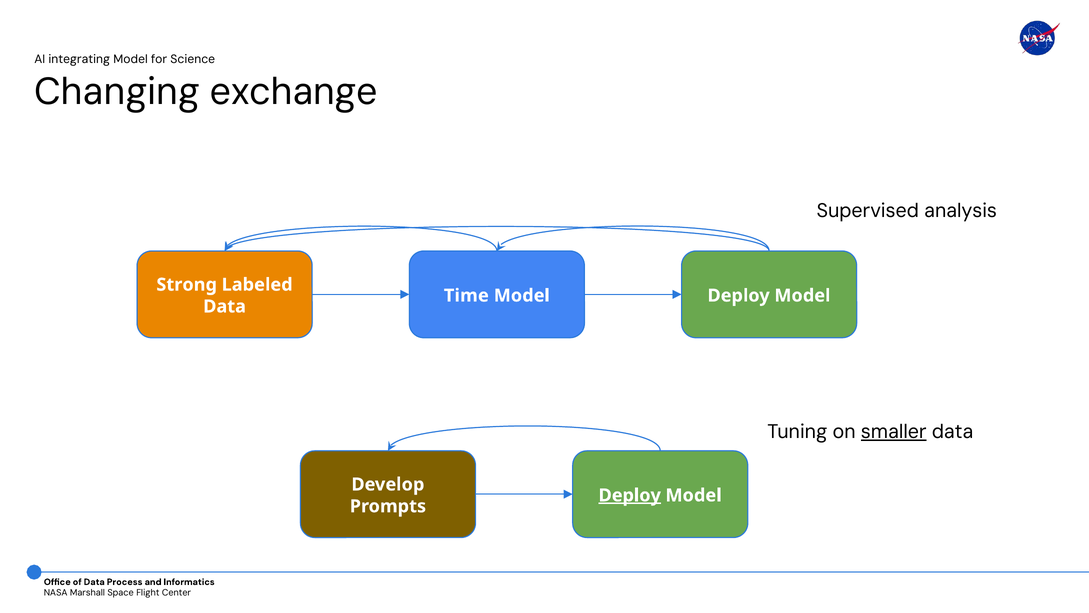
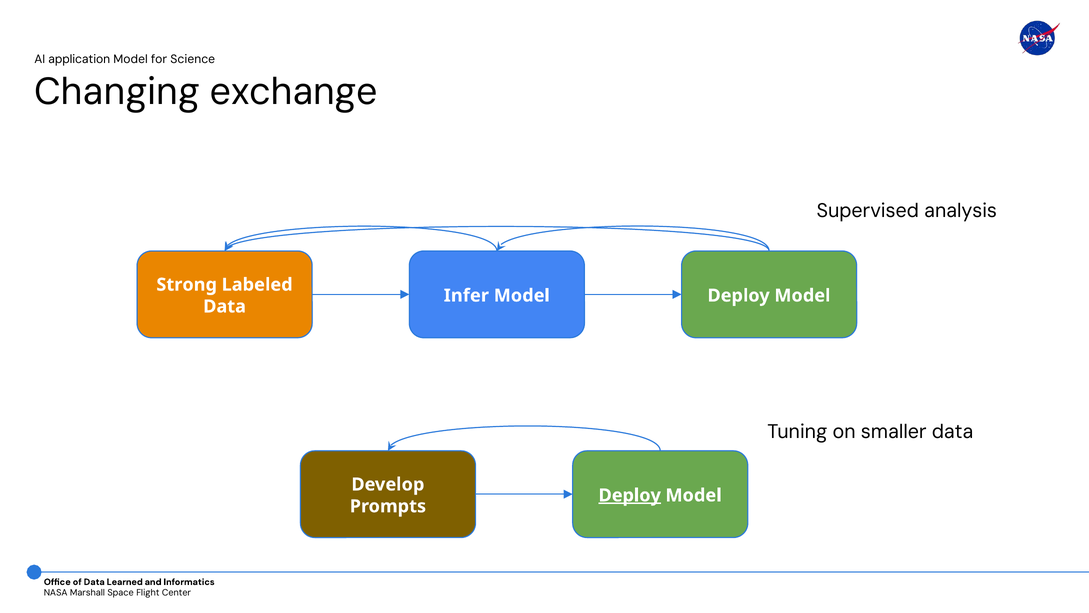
integrating: integrating -> application (79, 59)
Time: Time -> Infer (466, 295)
smaller underline: present -> none (894, 431)
Process: Process -> Learned (125, 582)
